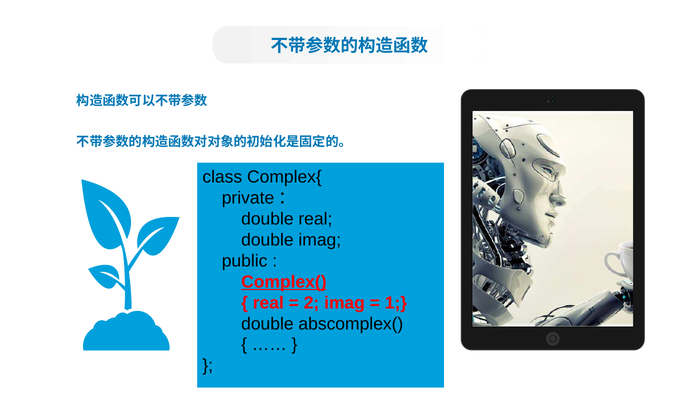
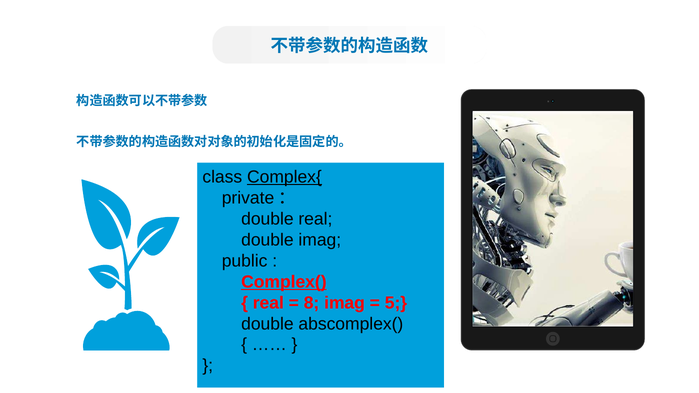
Complex{ underline: none -> present (284, 177)
2: 2 -> 8 (312, 303)
1: 1 -> 5 (396, 303)
